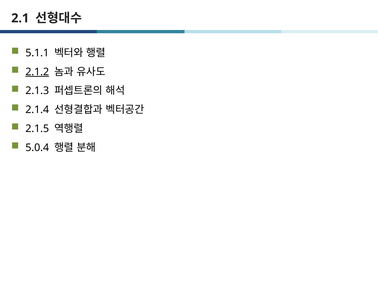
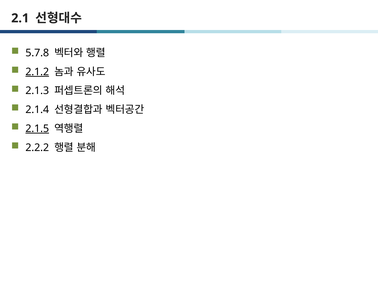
5.1.1: 5.1.1 -> 5.7.8 (37, 53)
2.1.5 underline: none -> present (37, 128)
5.0.4: 5.0.4 -> 2.2.2 (37, 147)
